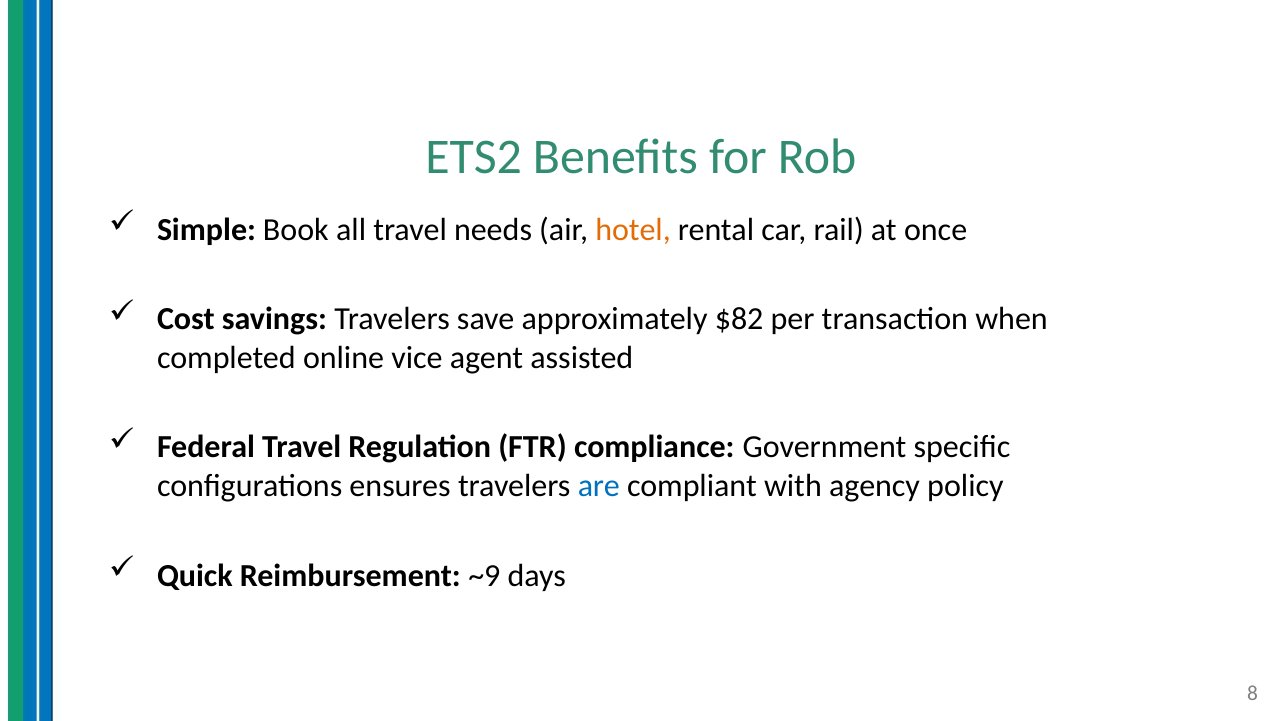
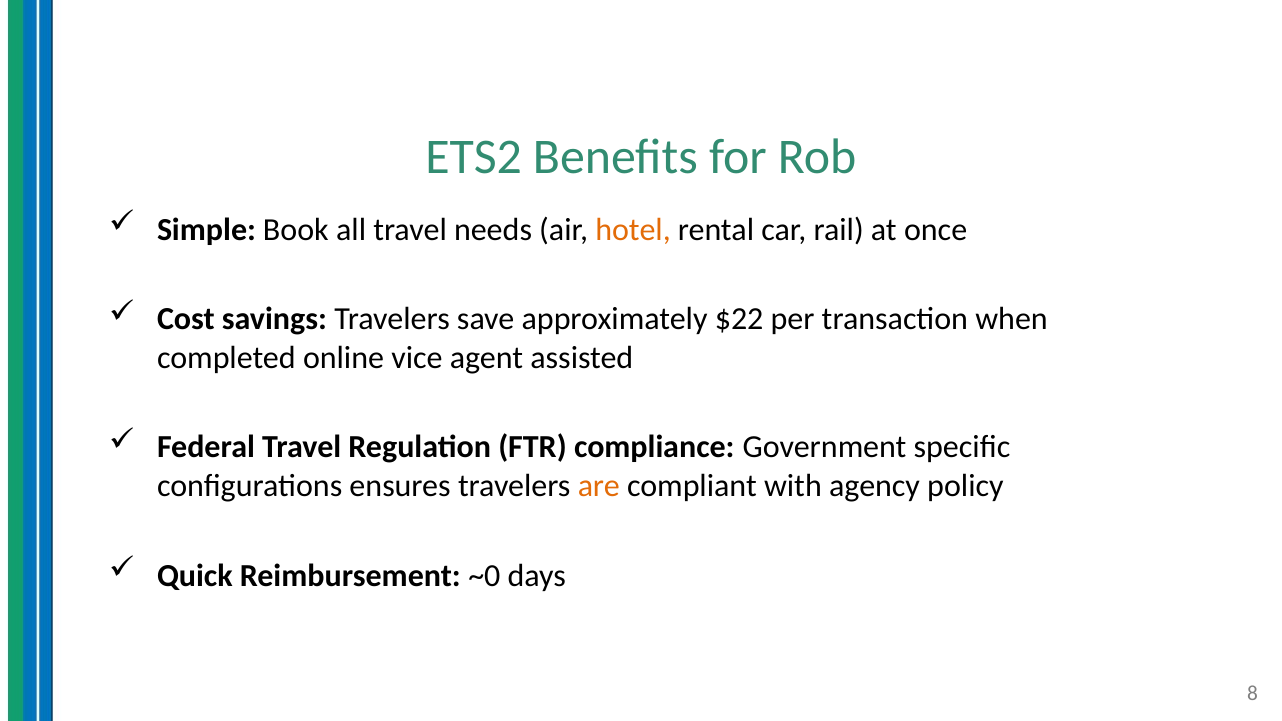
$82: $82 -> $22 (739, 319)
are colour: blue -> orange (599, 486)
~9: ~9 -> ~0 (484, 576)
